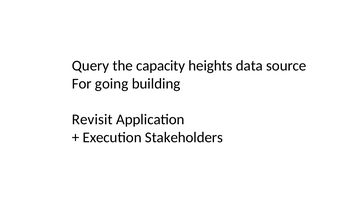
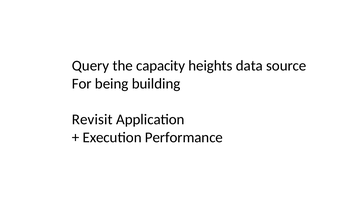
going: going -> being (112, 84)
Stakeholders: Stakeholders -> Performance (184, 137)
